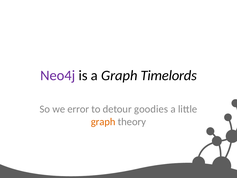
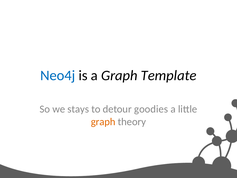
Neo4j colour: purple -> blue (58, 75)
Timelords: Timelords -> Template (169, 75)
error: error -> stays (78, 109)
